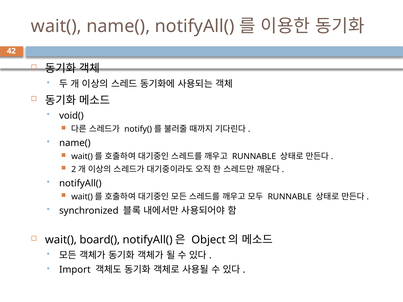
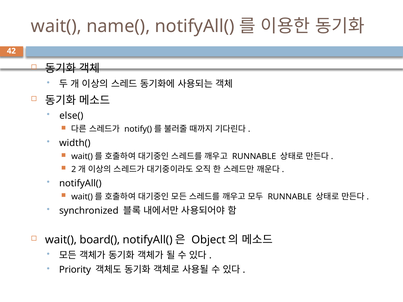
void(: void( -> else( (71, 116)
name(: name( -> width( (75, 143)
Import: Import -> Priority (75, 270)
